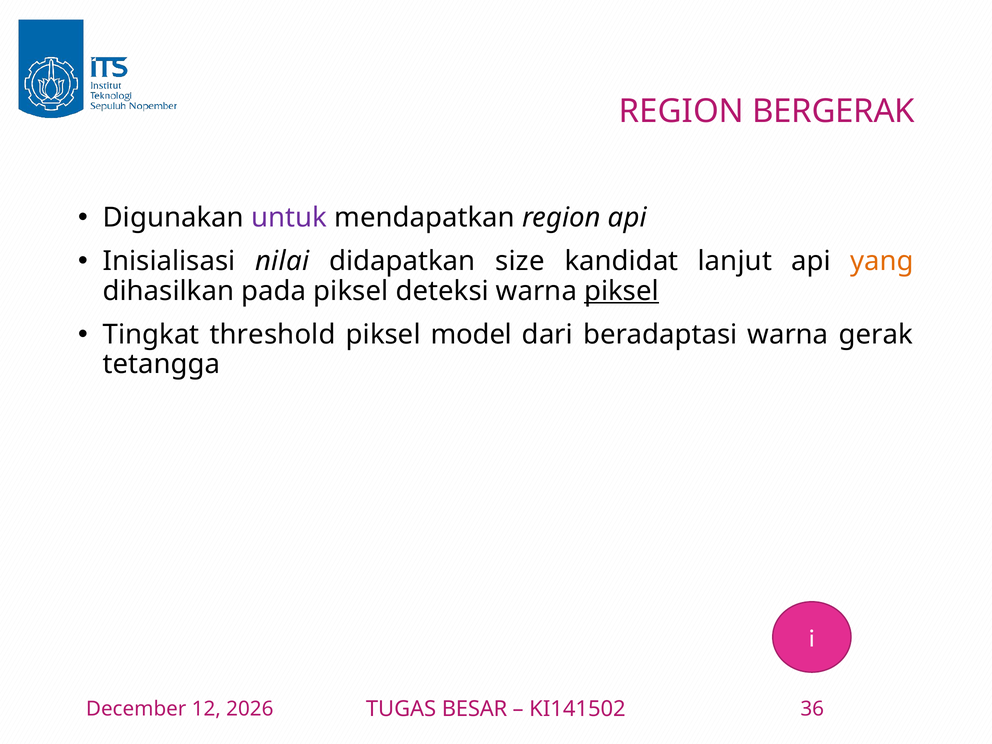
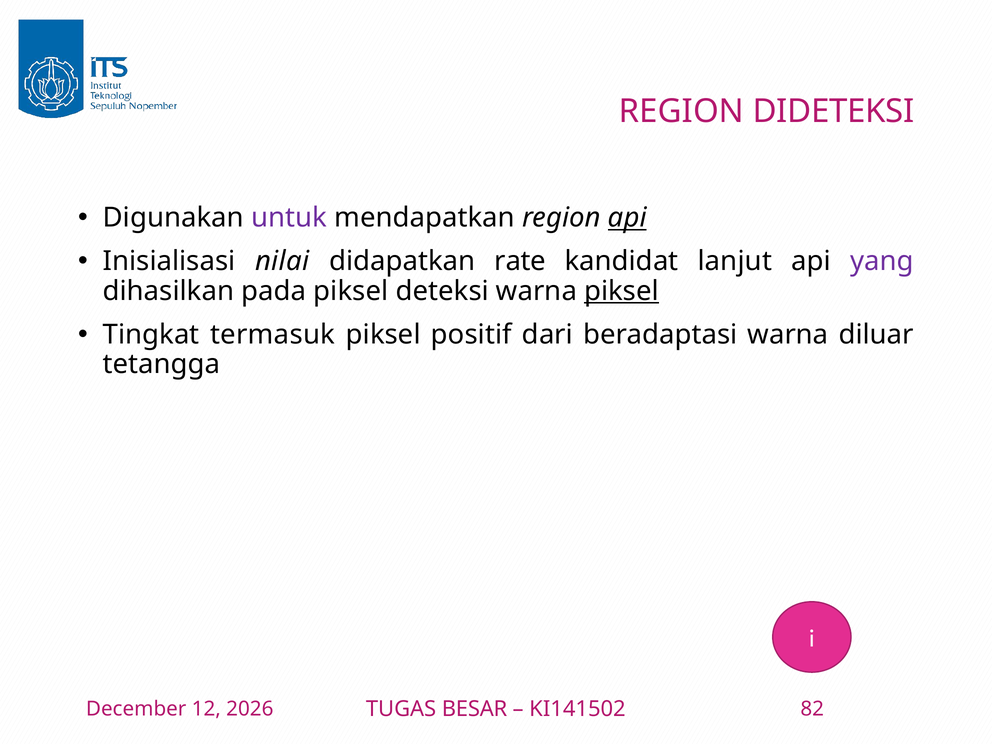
BERGERAK: BERGERAK -> DIDETEKSI (833, 111)
api underline: none -> present (627, 218)
size: size -> rate (520, 261)
yang colour: orange -> purple (882, 261)
threshold: threshold -> termasuk (273, 335)
model: model -> positif (471, 335)
gerak: gerak -> diluar (876, 335)
36: 36 -> 82 (812, 709)
